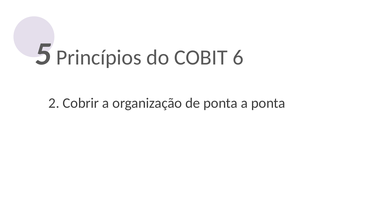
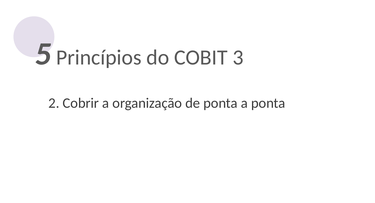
6: 6 -> 3 (238, 58)
